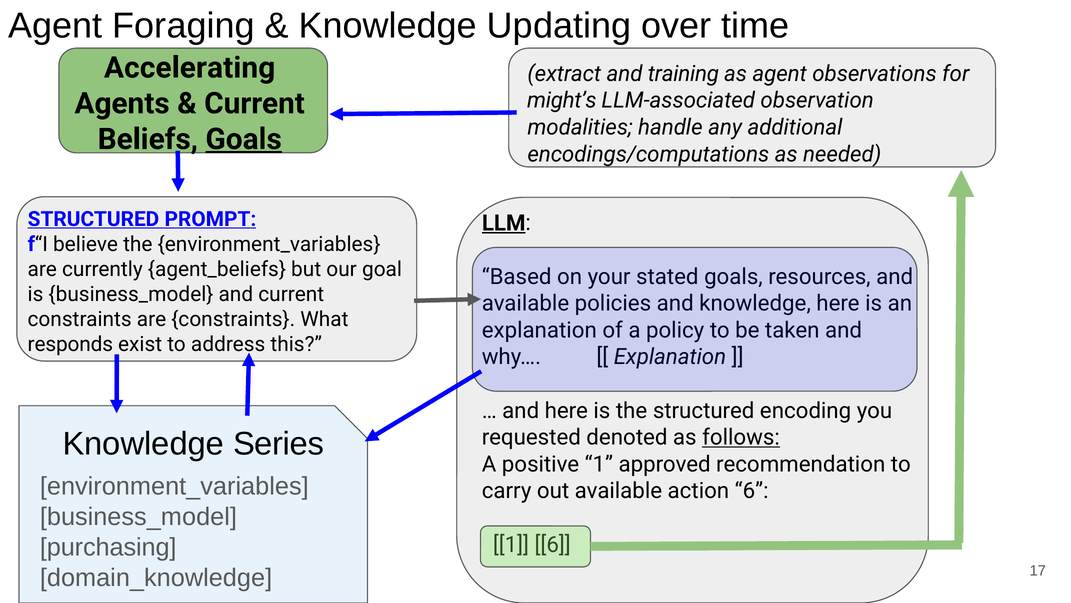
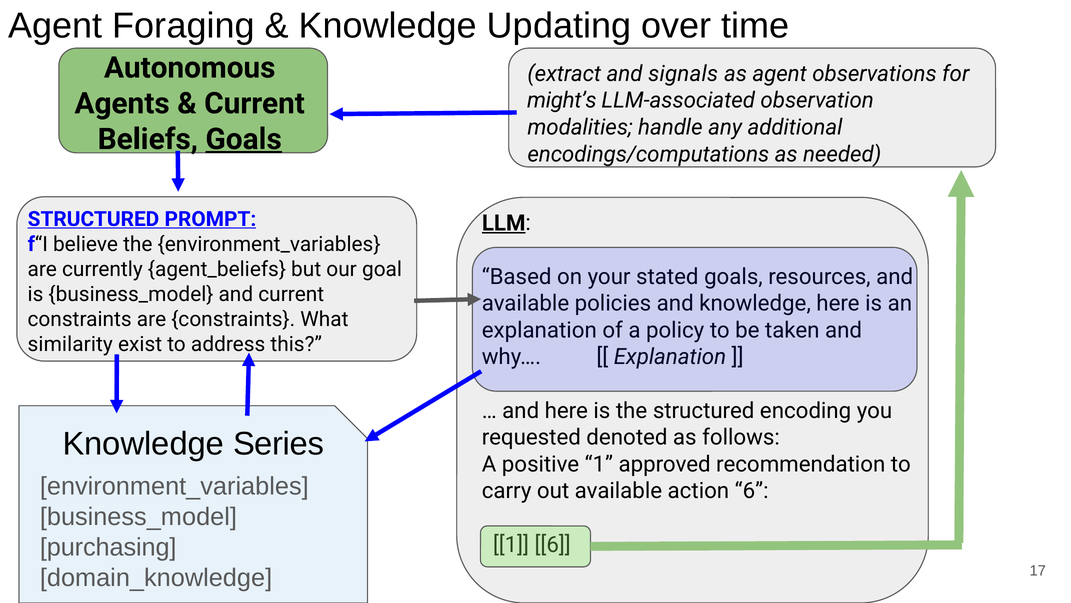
Accelerating: Accelerating -> Autonomous (190, 68)
training: training -> signals (683, 74)
responds: responds -> similarity (70, 344)
follows underline: present -> none (741, 437)
